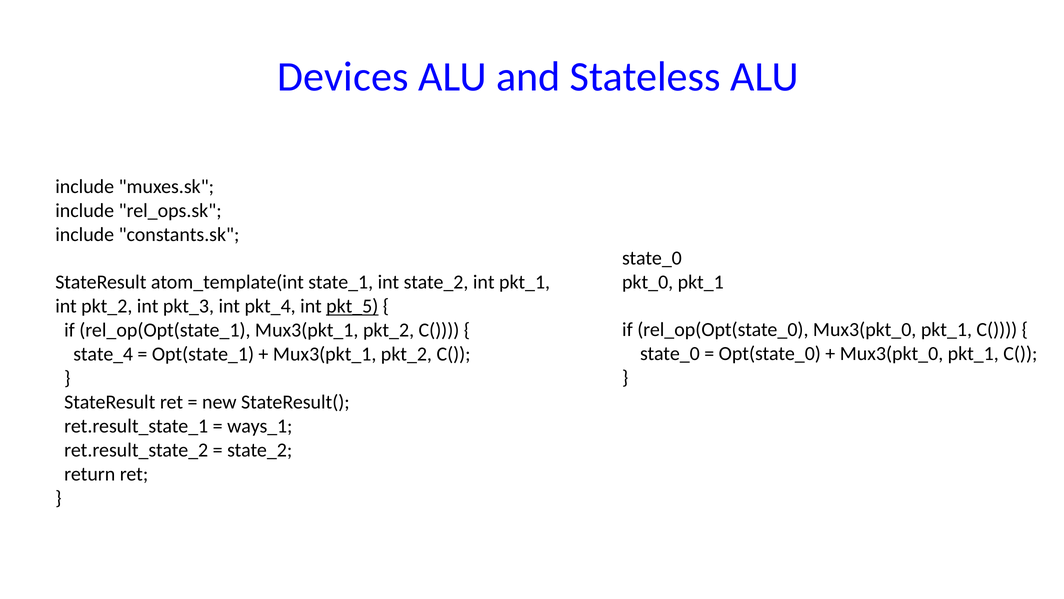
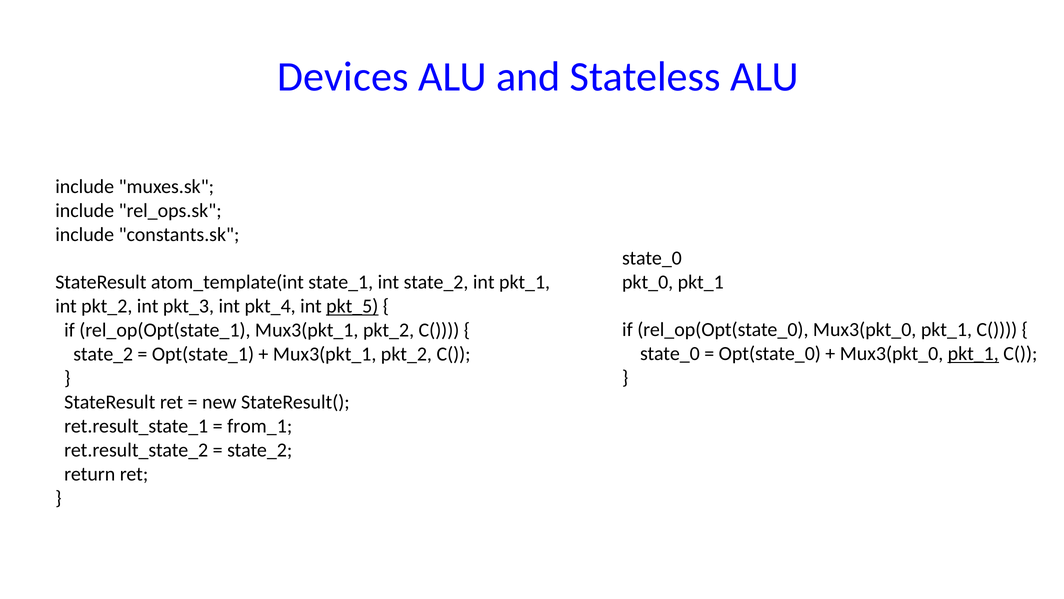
pkt_1 underline: none -> present (973, 354)
state_4: state_4 -> state_2 (103, 354)
ways_1: ways_1 -> from_1 (260, 426)
